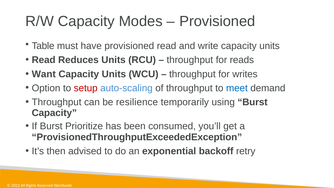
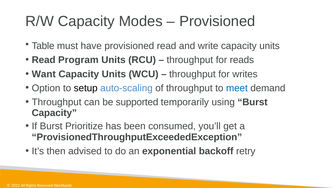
Reduces: Reduces -> Program (78, 60)
setup colour: red -> black (86, 88)
resilience: resilience -> supported (137, 102)
